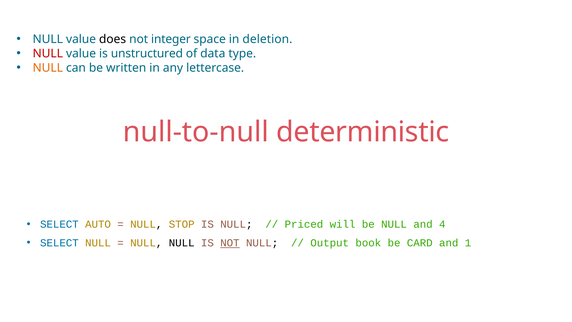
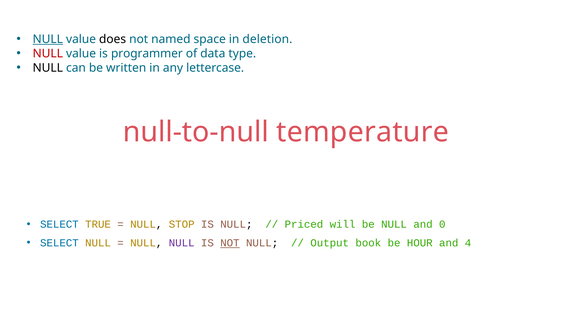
NULL underline: none -> present (48, 39)
integer: integer -> named (171, 39)
unstructured: unstructured -> programmer (147, 54)
NULL colour: orange -> black (48, 68)
deterministic: deterministic -> temperature (363, 132)
AUTO: AUTO -> TRUE (98, 224)
4: 4 -> 0 (442, 224)
NULL colour: black -> purple (182, 243)
CARD: CARD -> HOUR (420, 243)
1: 1 -> 4 (468, 243)
